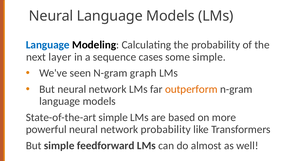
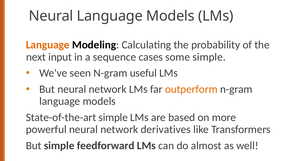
Language colour: blue -> orange (48, 45)
layer: layer -> input (60, 57)
graph: graph -> useful (143, 73)
network probability: probability -> derivatives (166, 130)
